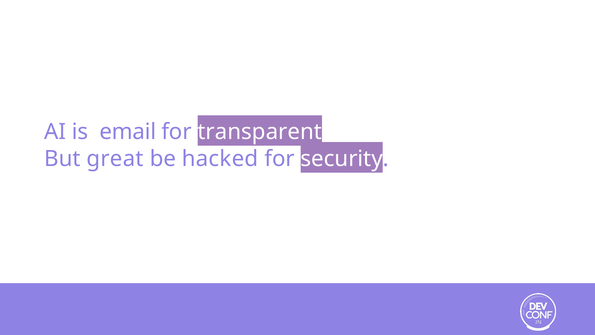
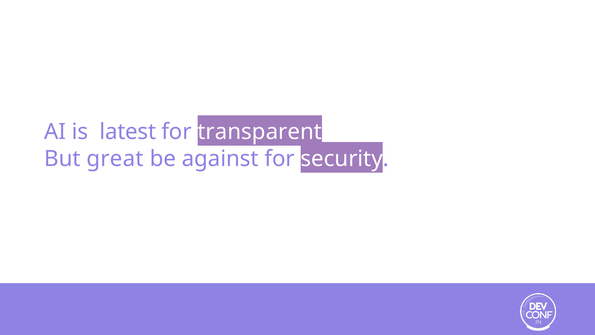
email: email -> latest (128, 132)
hacked: hacked -> against (220, 159)
